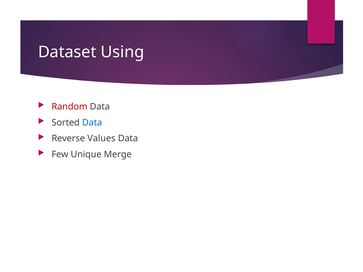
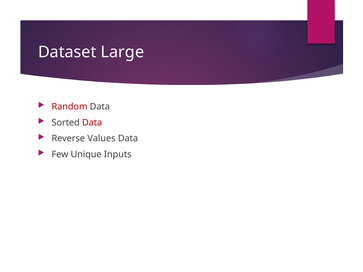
Using: Using -> Large (122, 52)
Data colour: blue -> red (92, 123)
Merge: Merge -> Inputs (118, 155)
